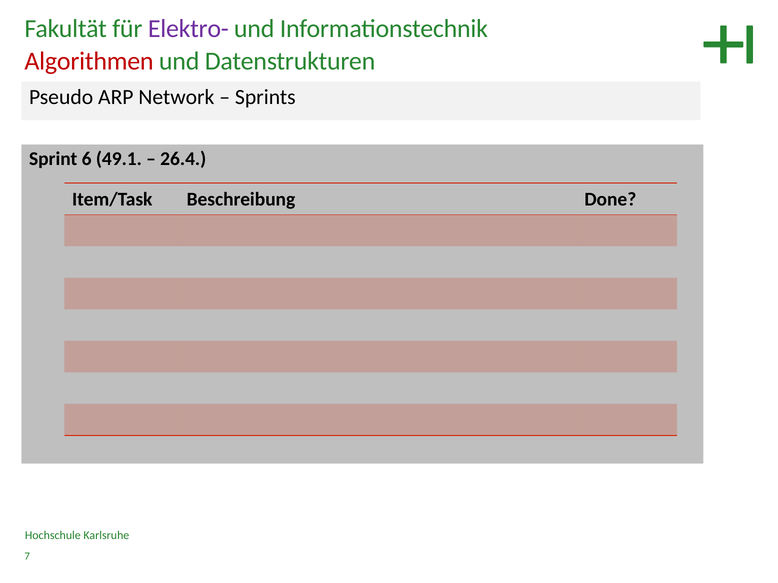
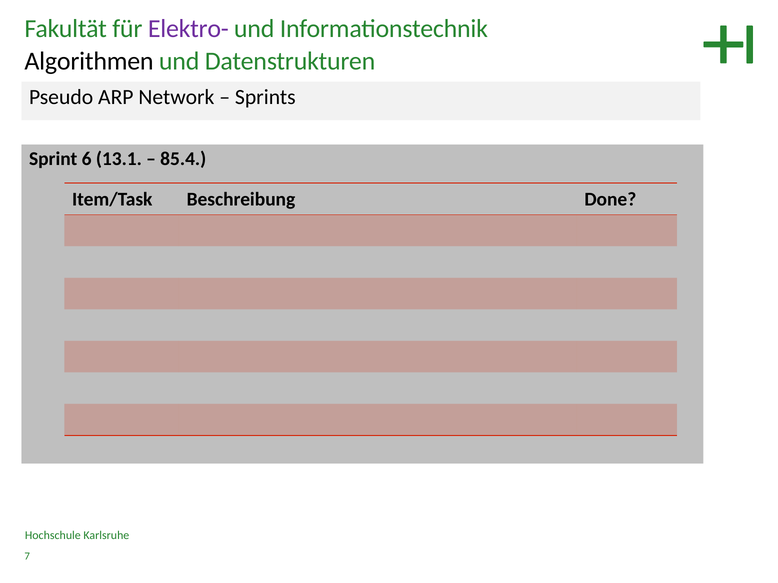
Algorithmen colour: red -> black (89, 61)
49.1: 49.1 -> 13.1 (119, 159)
26.4: 26.4 -> 85.4 (183, 159)
